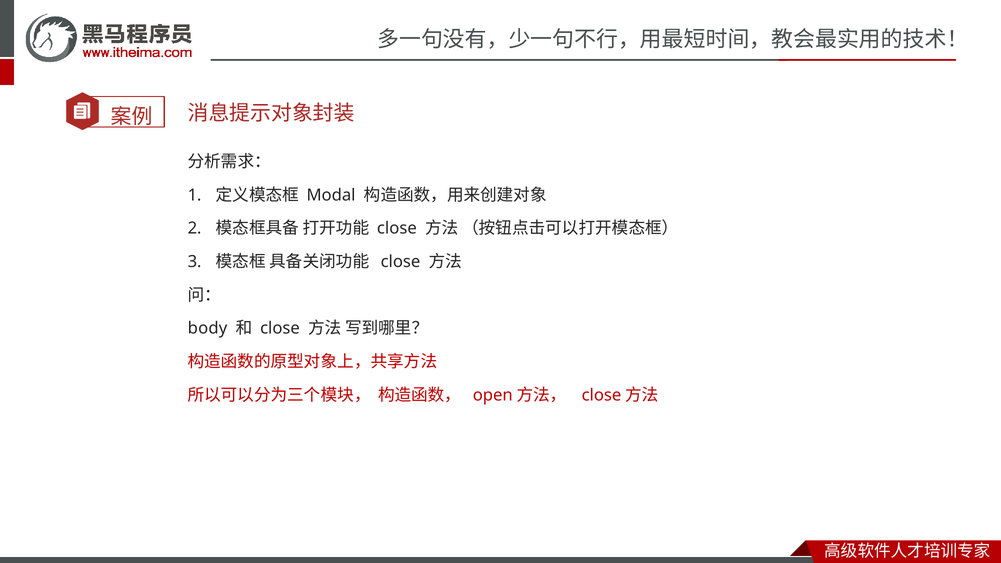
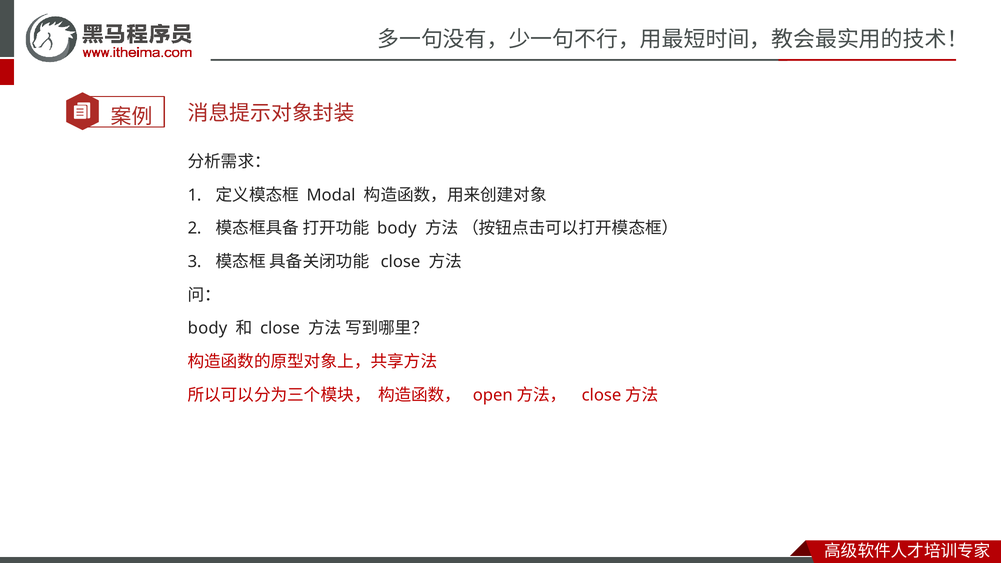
close: close -> body (397, 228)
